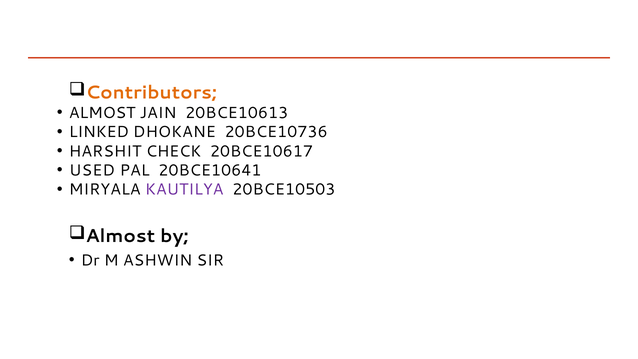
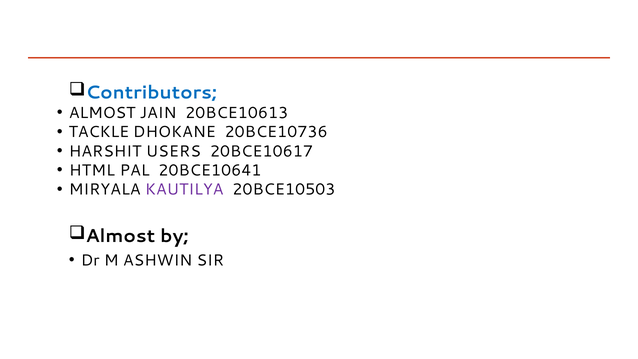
Contributors colour: orange -> blue (151, 92)
LINKED: LINKED -> TACKLE (99, 132)
CHECK: CHECK -> USERS (173, 151)
USED: USED -> HTML (92, 170)
